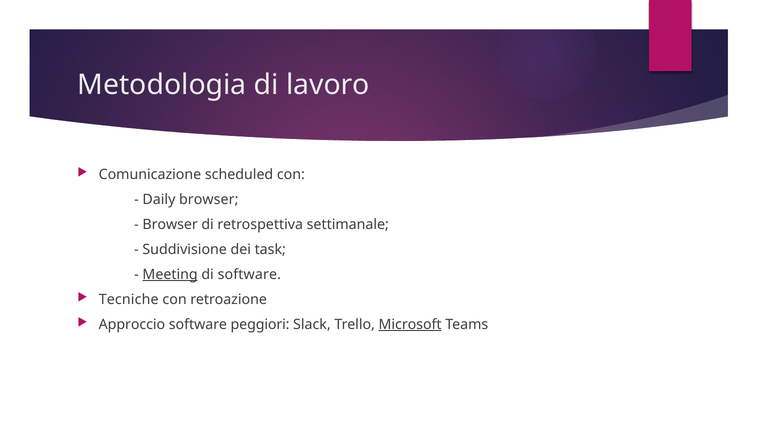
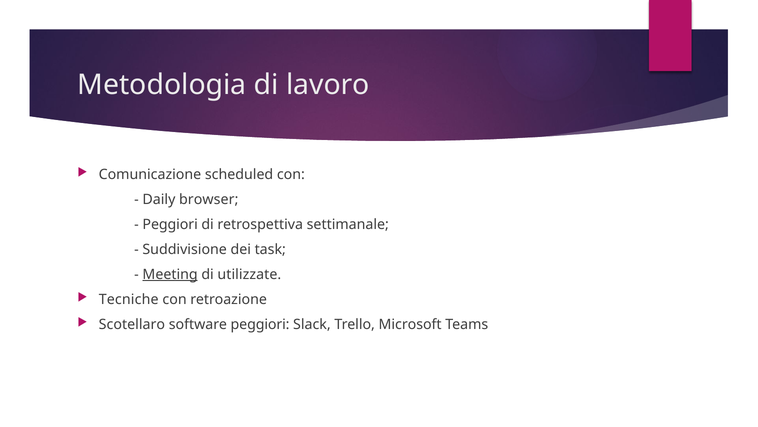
Browser: Browser -> Peggiori (170, 224)
di software: software -> utilizzate (249, 274)
Approccio: Approccio -> Scotellaro (132, 324)
Microsoft underline: present -> none (410, 324)
